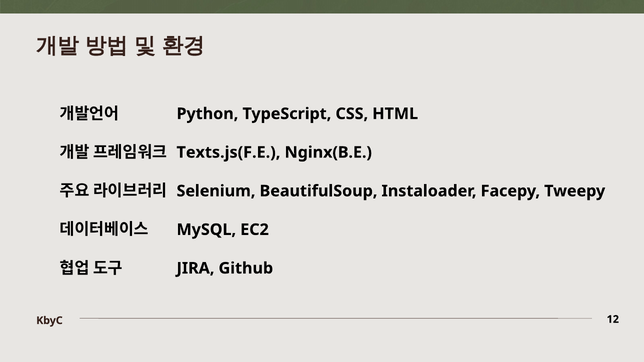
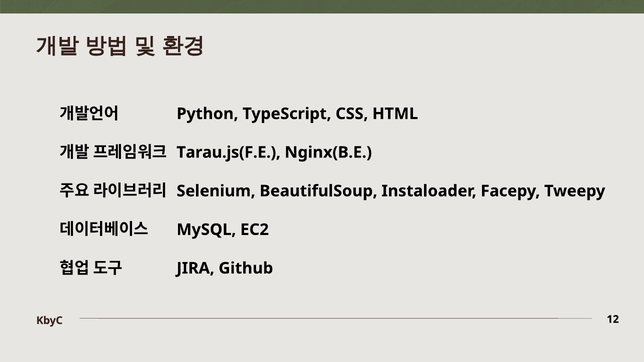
Texts.js(F.E: Texts.js(F.E -> Tarau.js(F.E (229, 153)
